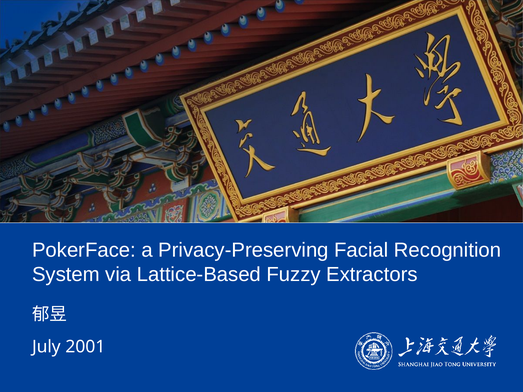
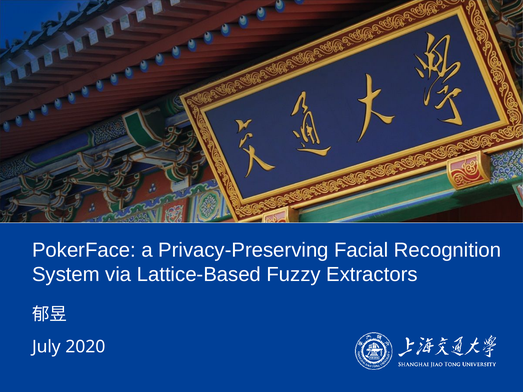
2001: 2001 -> 2020 (85, 347)
